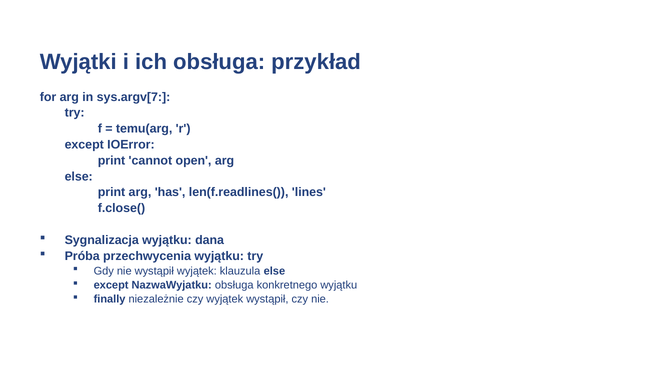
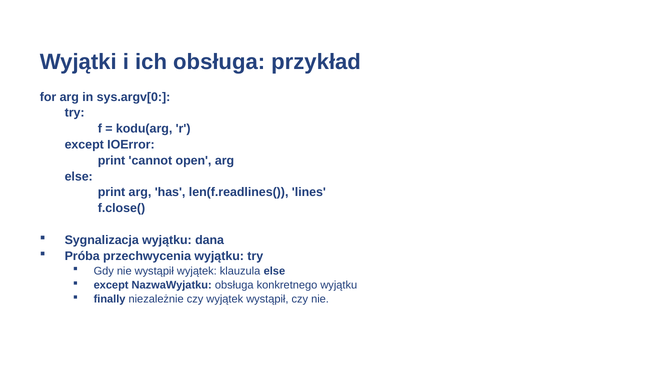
sys.argv[7: sys.argv[7 -> sys.argv[0 (134, 97)
temu(arg: temu(arg -> kodu(arg (144, 129)
